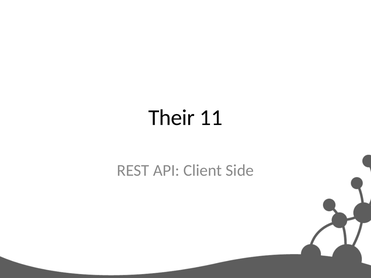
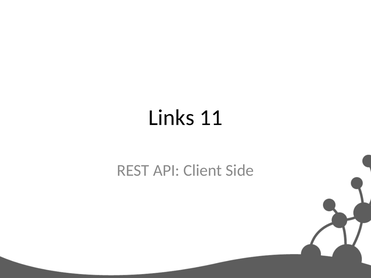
Their: Their -> Links (171, 118)
